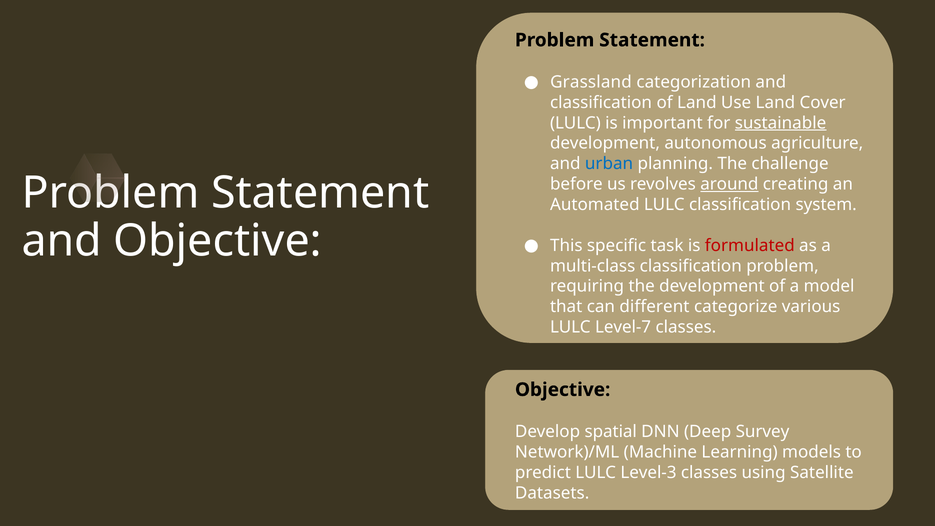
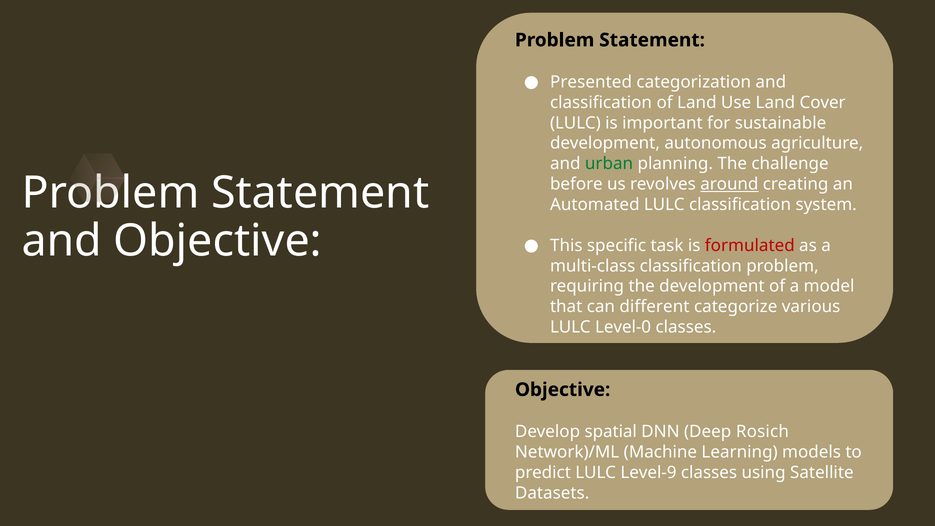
Grassland: Grassland -> Presented (591, 82)
sustainable underline: present -> none (781, 123)
urban colour: blue -> green (609, 164)
Level‐7: Level‐7 -> Level‐0 (623, 327)
Survey: Survey -> Rosich (762, 432)
Level‐3: Level‐3 -> Level‐9 (648, 472)
